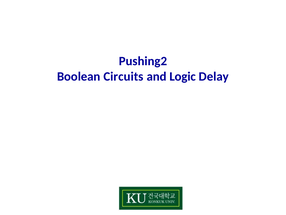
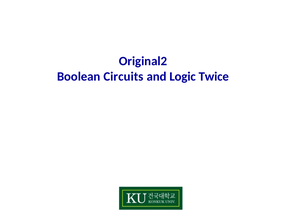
Pushing2: Pushing2 -> Original2 (143, 61)
Delay: Delay -> Twice (214, 76)
